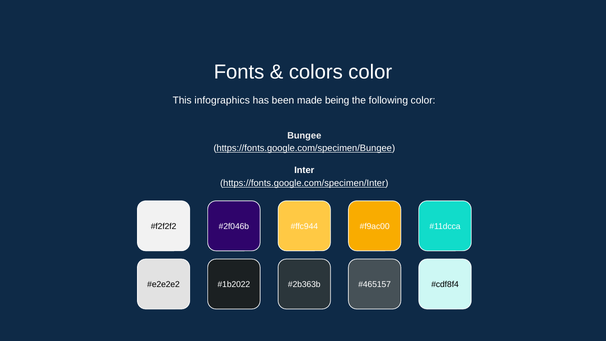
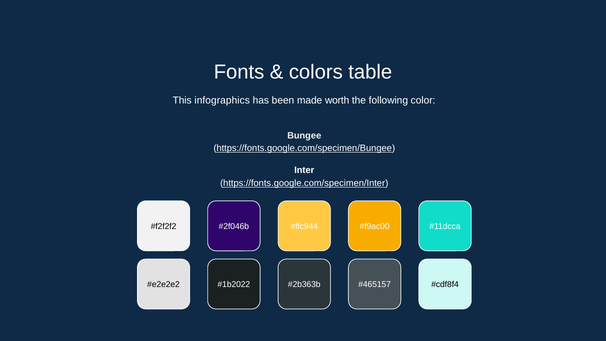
colors color: color -> table (370, 72)
being: being -> worth (337, 100)
